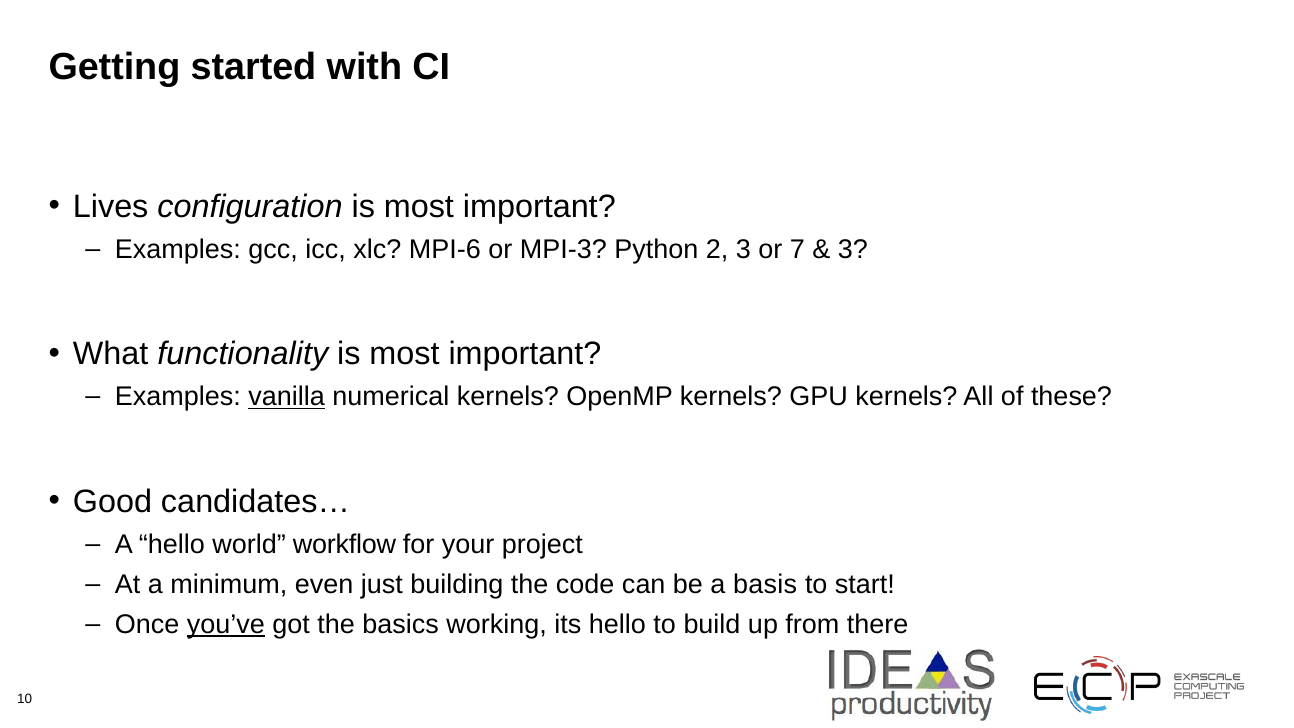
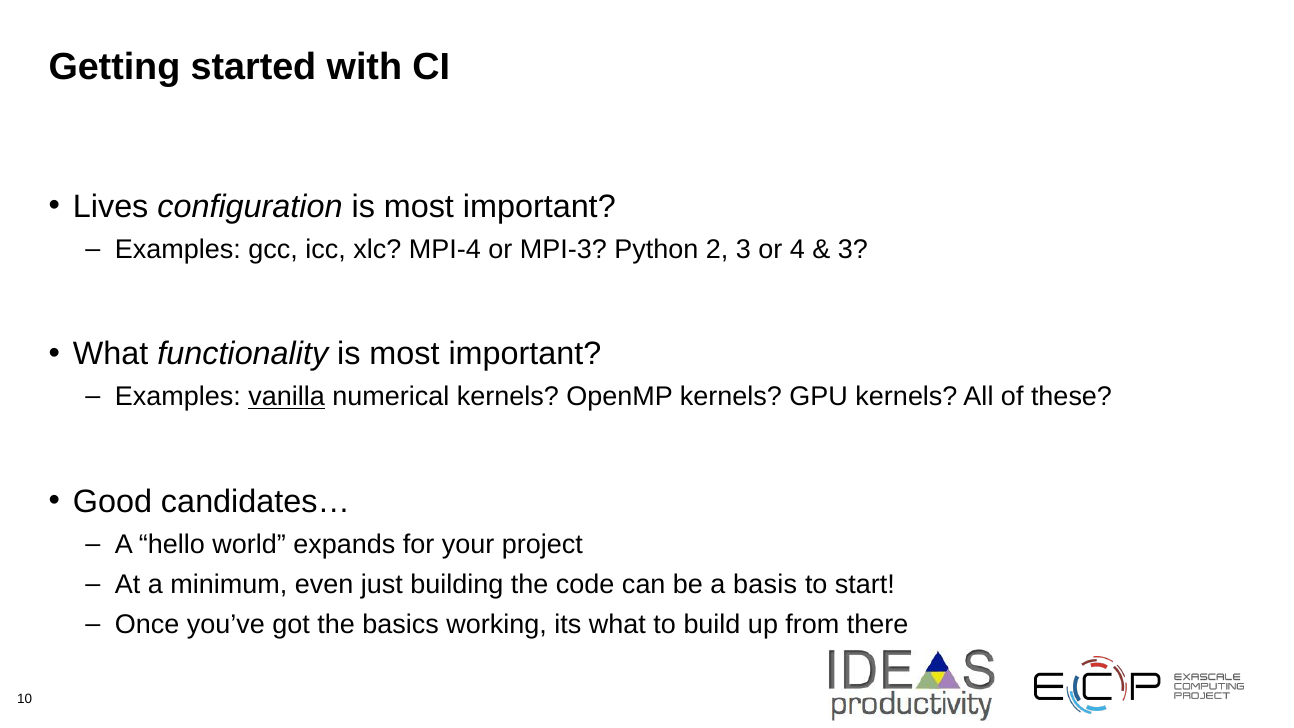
MPI-6: MPI-6 -> MPI-4 (445, 249)
7: 7 -> 4 (797, 249)
workflow: workflow -> expands (344, 544)
you’ve underline: present -> none (226, 624)
its hello: hello -> what (617, 624)
